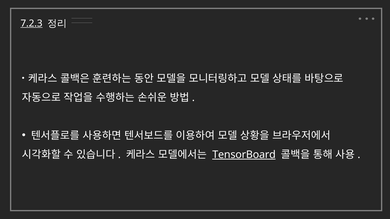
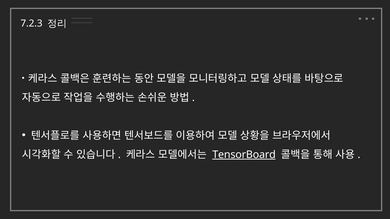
7.2.3 underline: present -> none (31, 23)
